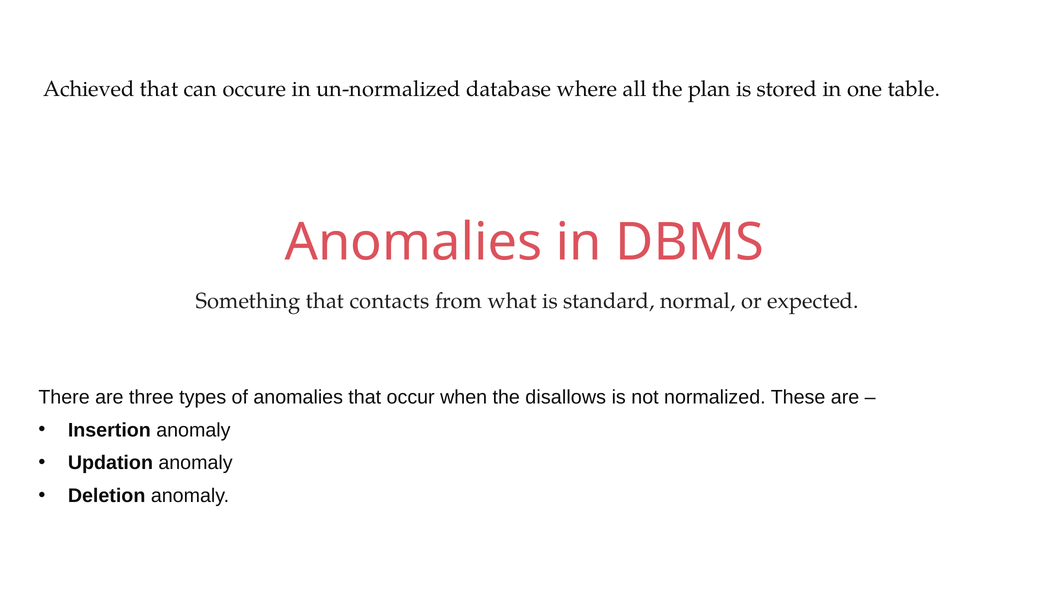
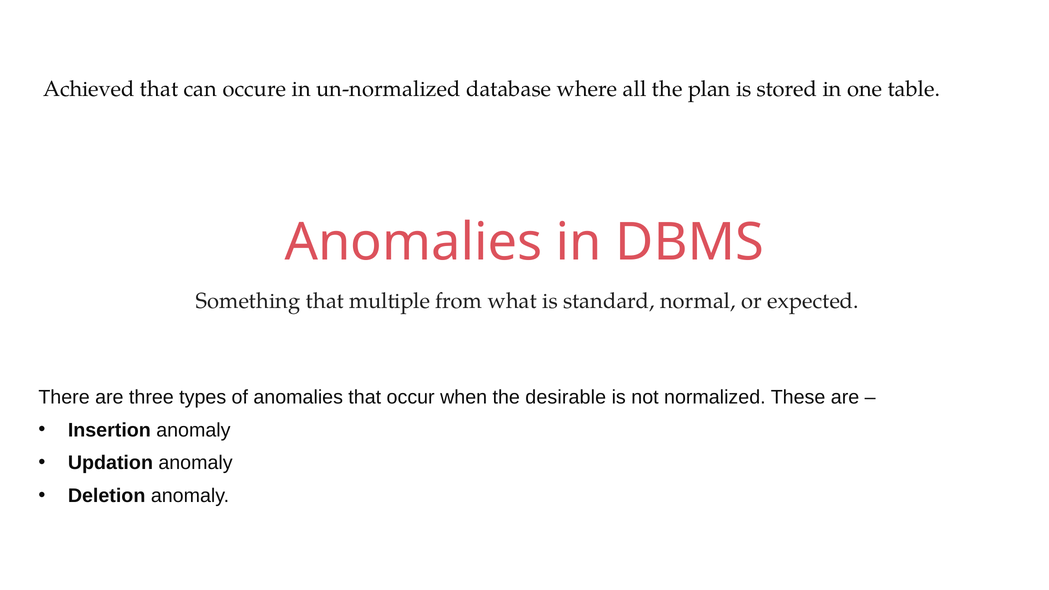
contacts: contacts -> multiple (390, 301)
disallows: disallows -> desirable (566, 397)
